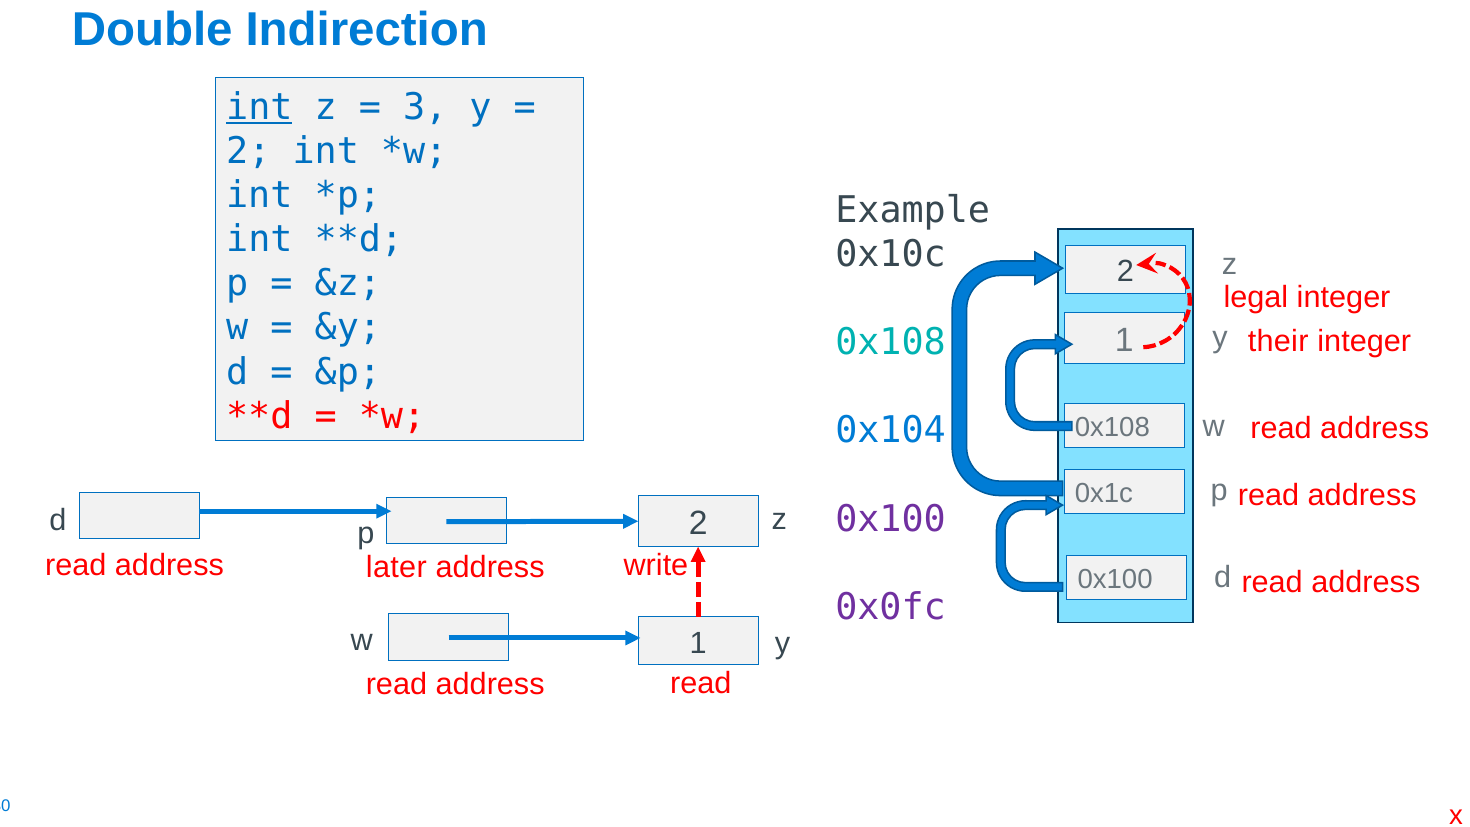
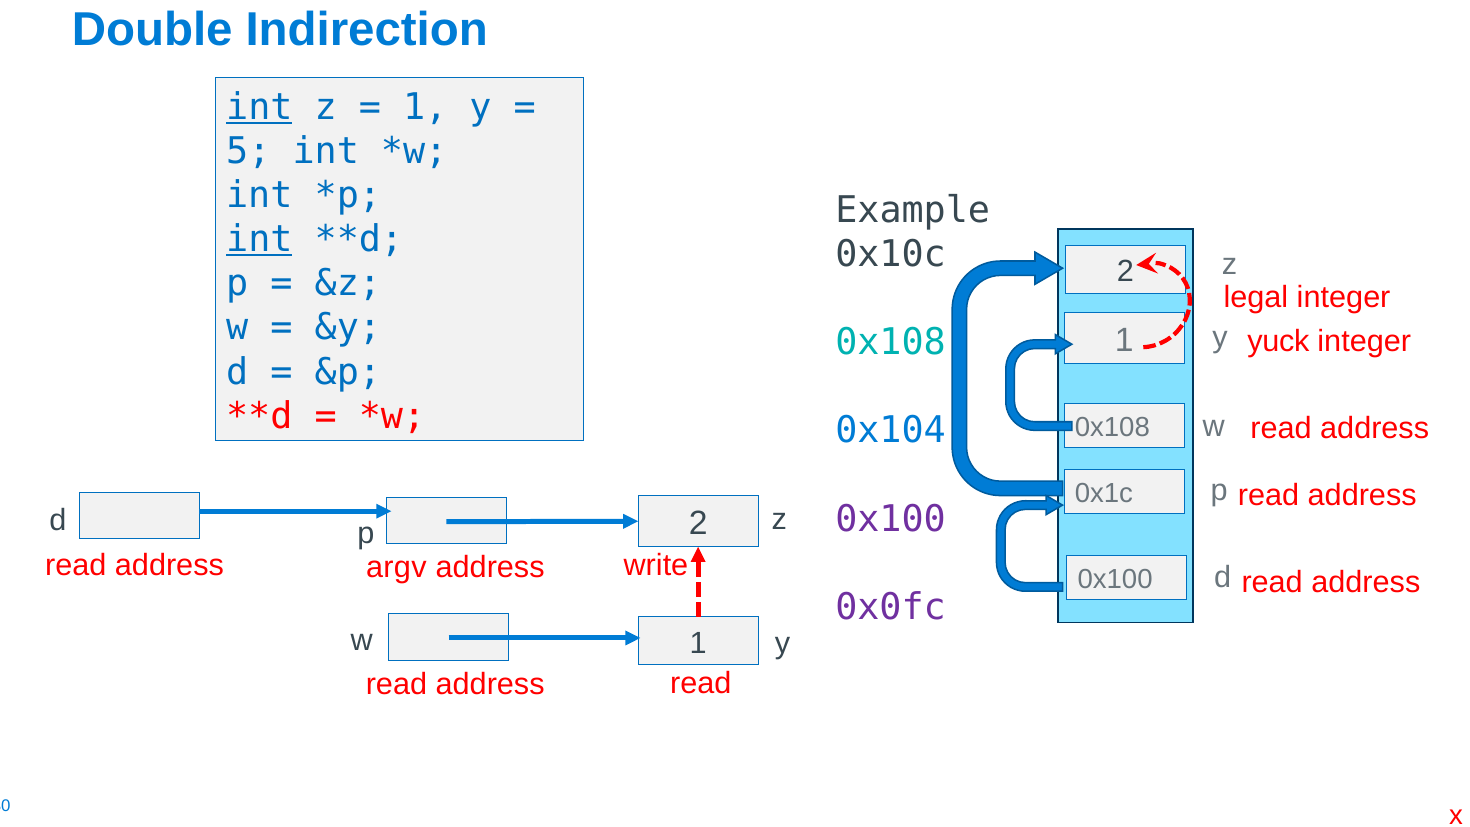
3: 3 -> 1 (425, 107)
2: 2 -> 5 (248, 151)
int underline: none -> present (259, 240)
their: their -> yuck (1278, 342)
later: later -> argv (396, 568)
